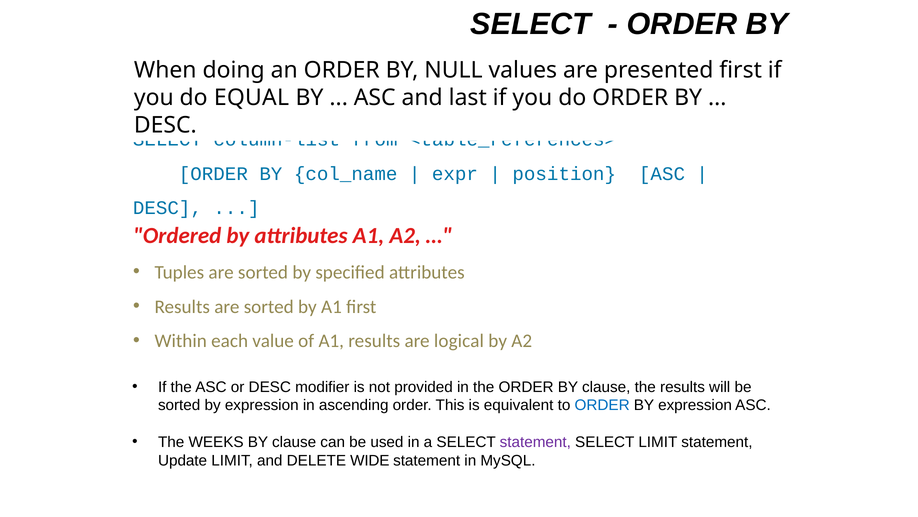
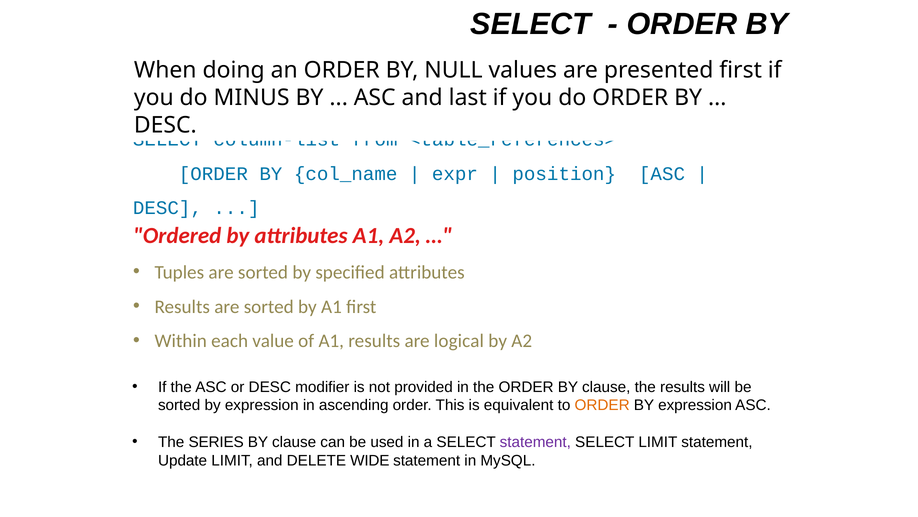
EQUAL: EQUAL -> MINUS (252, 98)
ORDER colour: blue -> orange (602, 405)
WEEKS: WEEKS -> SERIES (216, 442)
